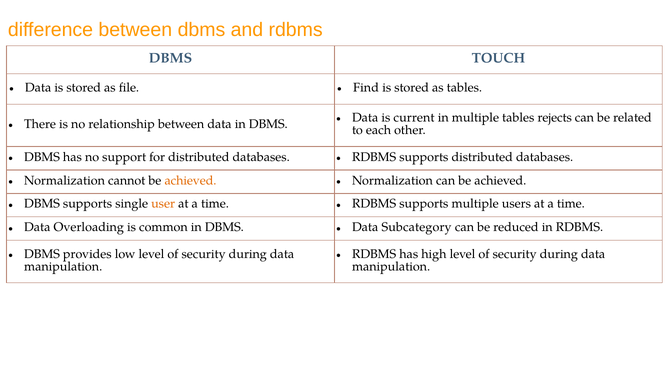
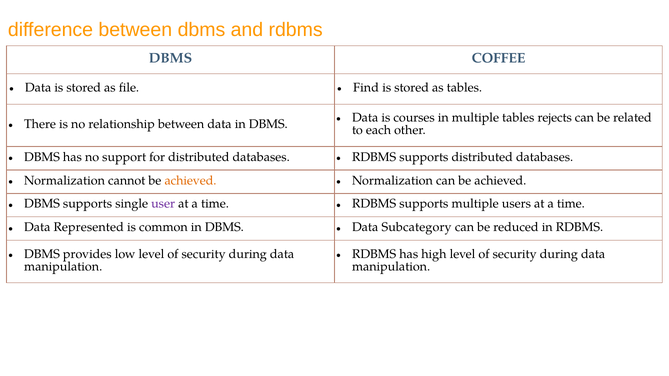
TOUCH: TOUCH -> COFFEE (498, 58)
current: current -> courses (414, 118)
user colour: orange -> purple (163, 204)
Overloading: Overloading -> Represented (89, 228)
